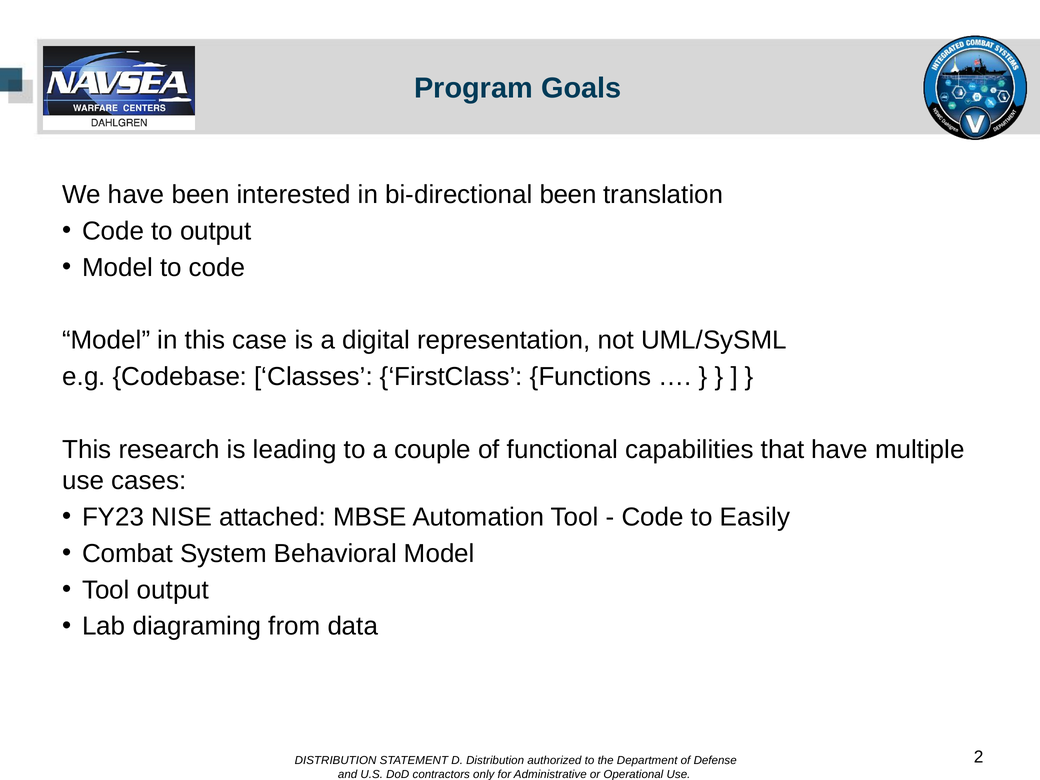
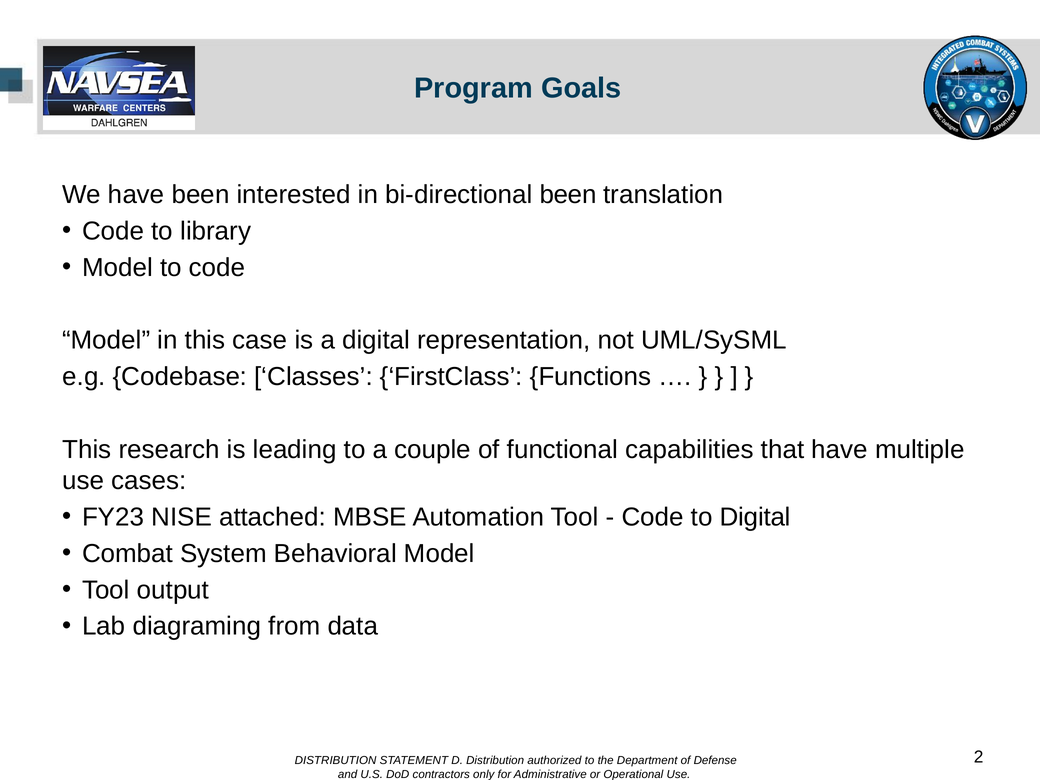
to output: output -> library (216, 231)
to Easily: Easily -> Digital (755, 517)
